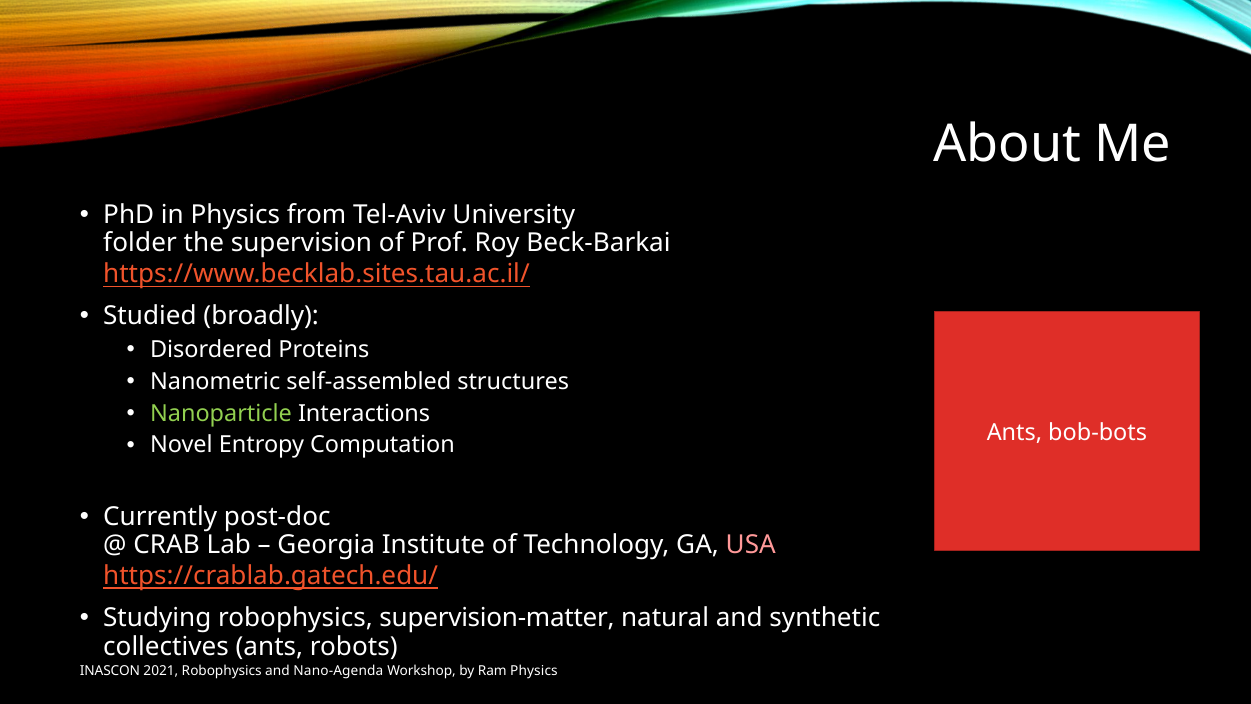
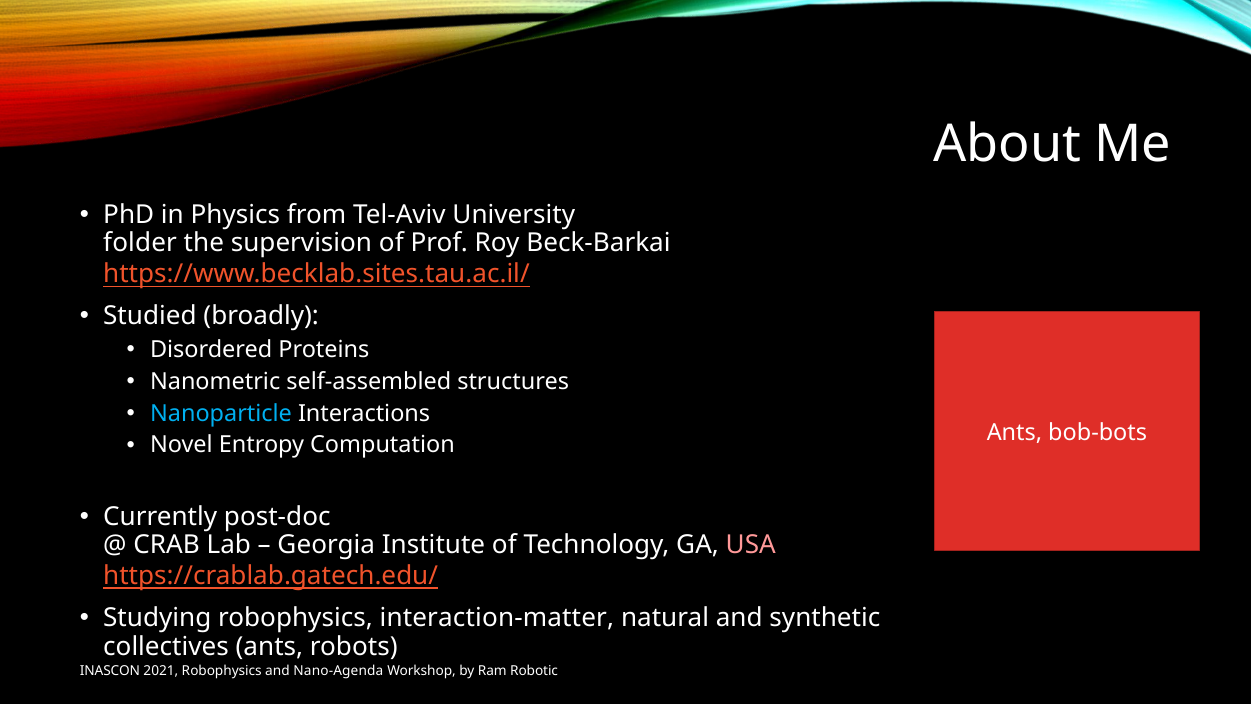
Nanoparticle colour: light green -> light blue (221, 413)
supervision-matter: supervision-matter -> interaction-matter (497, 618)
Ram Physics: Physics -> Robotic (534, 671)
